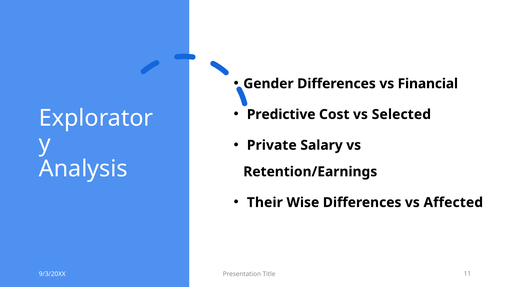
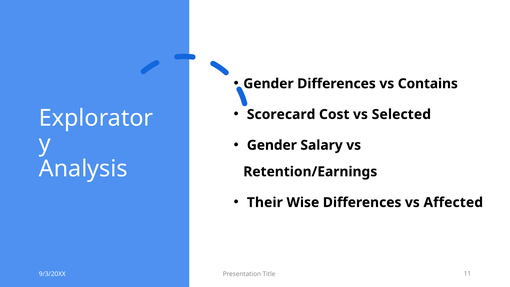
Financial: Financial -> Contains (428, 84)
Predictive: Predictive -> Scorecard (281, 114)
Private: Private -> Gender (272, 145)
